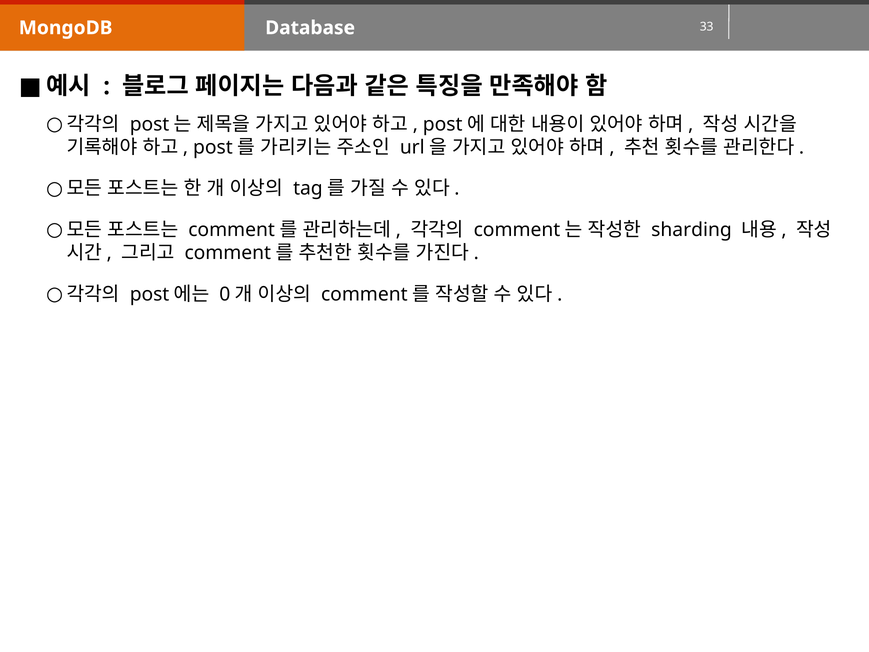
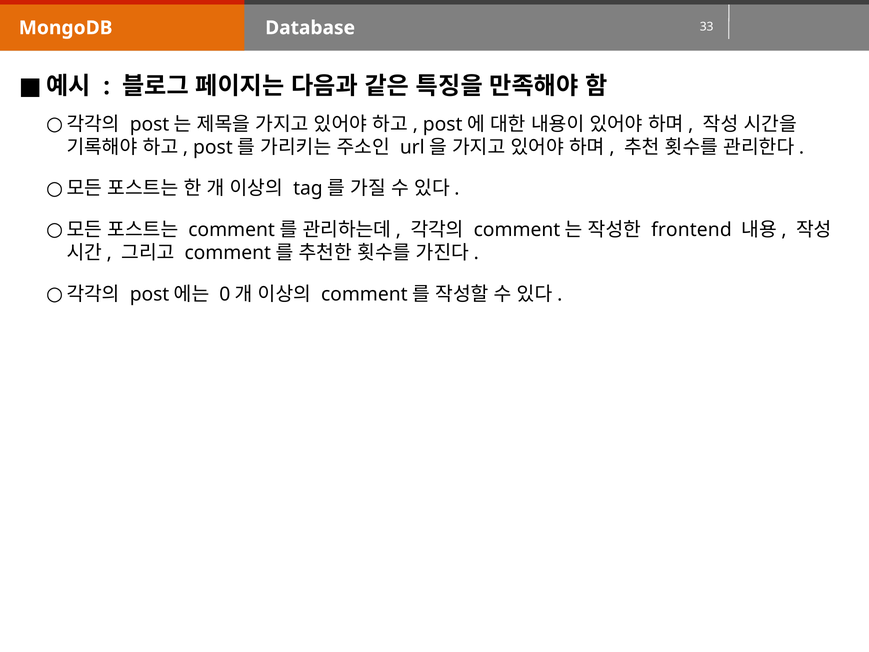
sharding: sharding -> frontend (691, 230)
